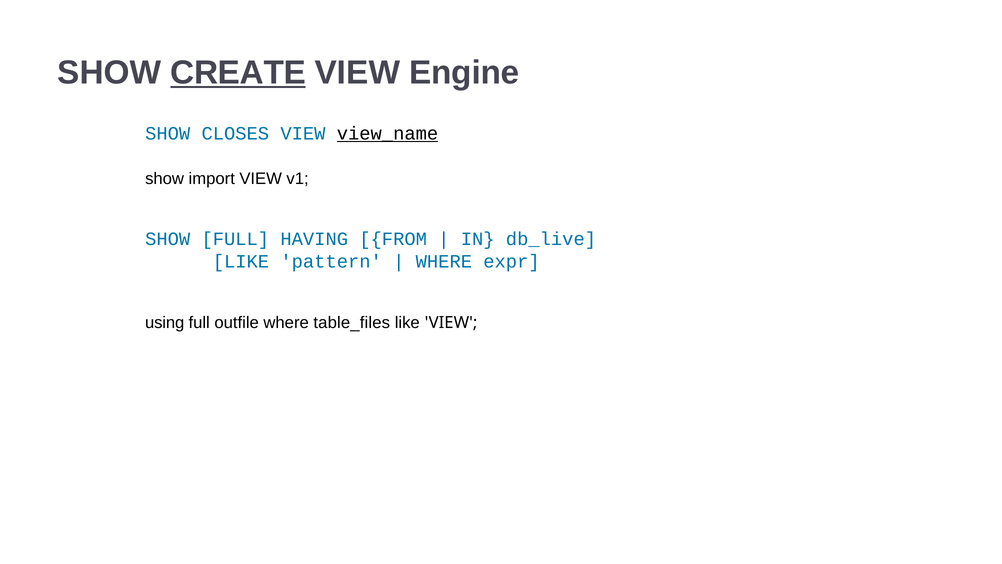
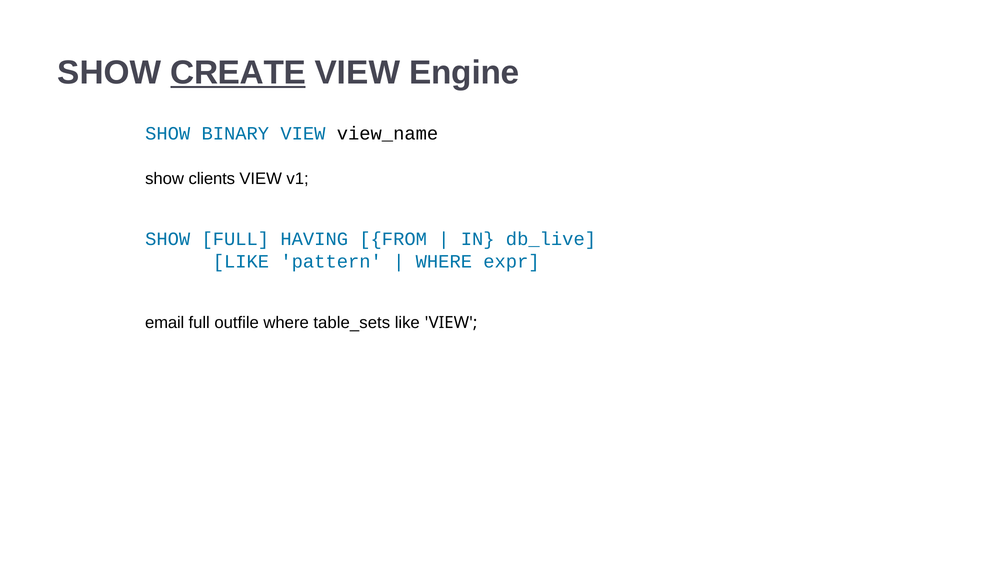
CLOSES: CLOSES -> BINARY (235, 133)
view_name underline: present -> none (388, 133)
import: import -> clients (212, 179)
using: using -> email (165, 323)
table_files: table_files -> table_sets (352, 323)
